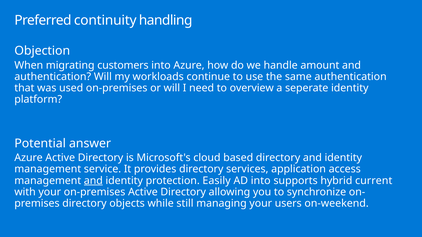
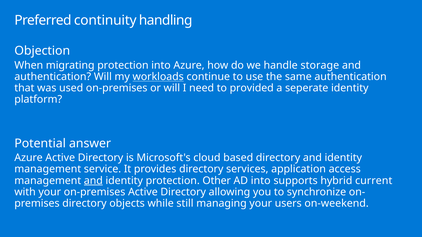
migrating customers: customers -> protection (123, 65)
amount: amount -> storage (320, 65)
workloads underline: none -> present (158, 77)
overview: overview -> provided (252, 88)
Easily: Easily -> Other (217, 181)
